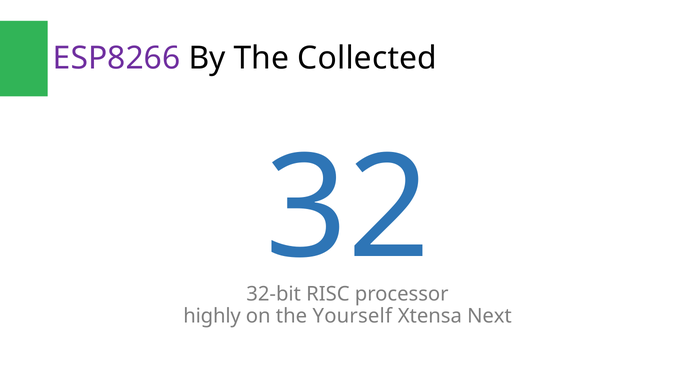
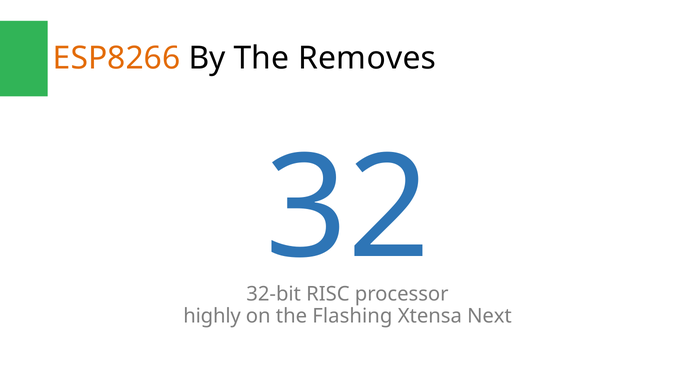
ESP8266 colour: purple -> orange (117, 58)
Collected: Collected -> Removes (367, 58)
Yourself: Yourself -> Flashing (352, 316)
